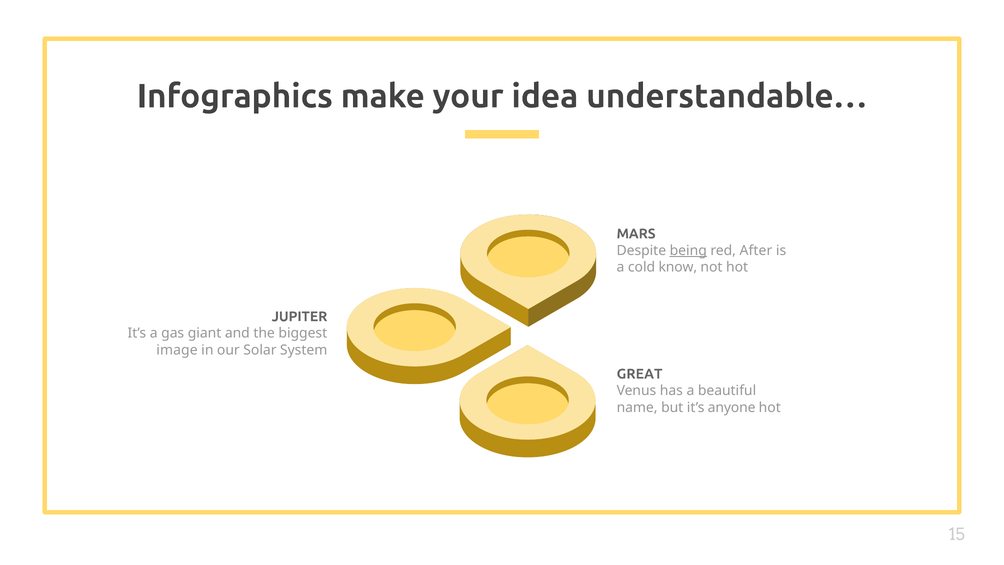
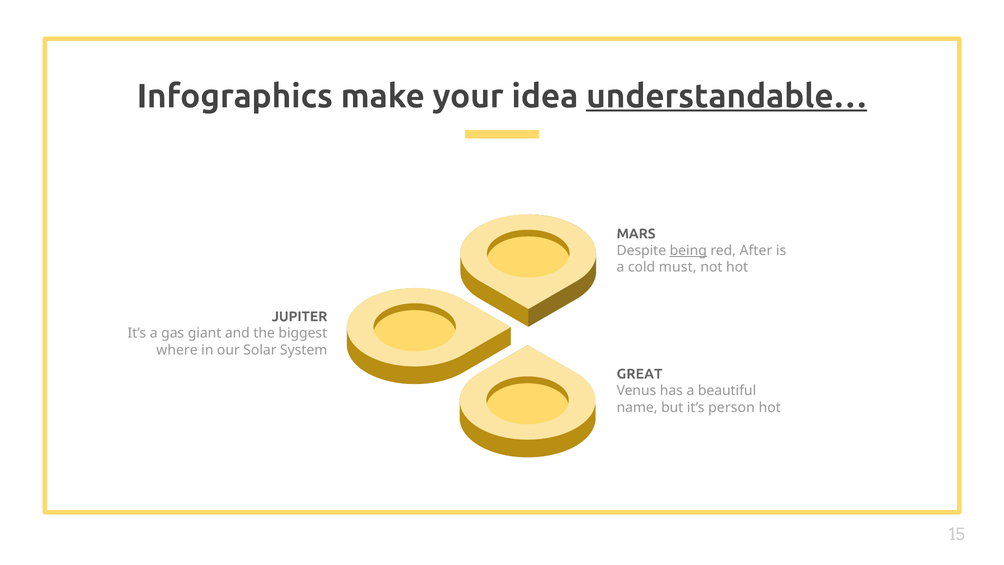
understandable… underline: none -> present (727, 96)
know: know -> must (678, 267)
image: image -> where (177, 350)
anyone: anyone -> person (731, 407)
